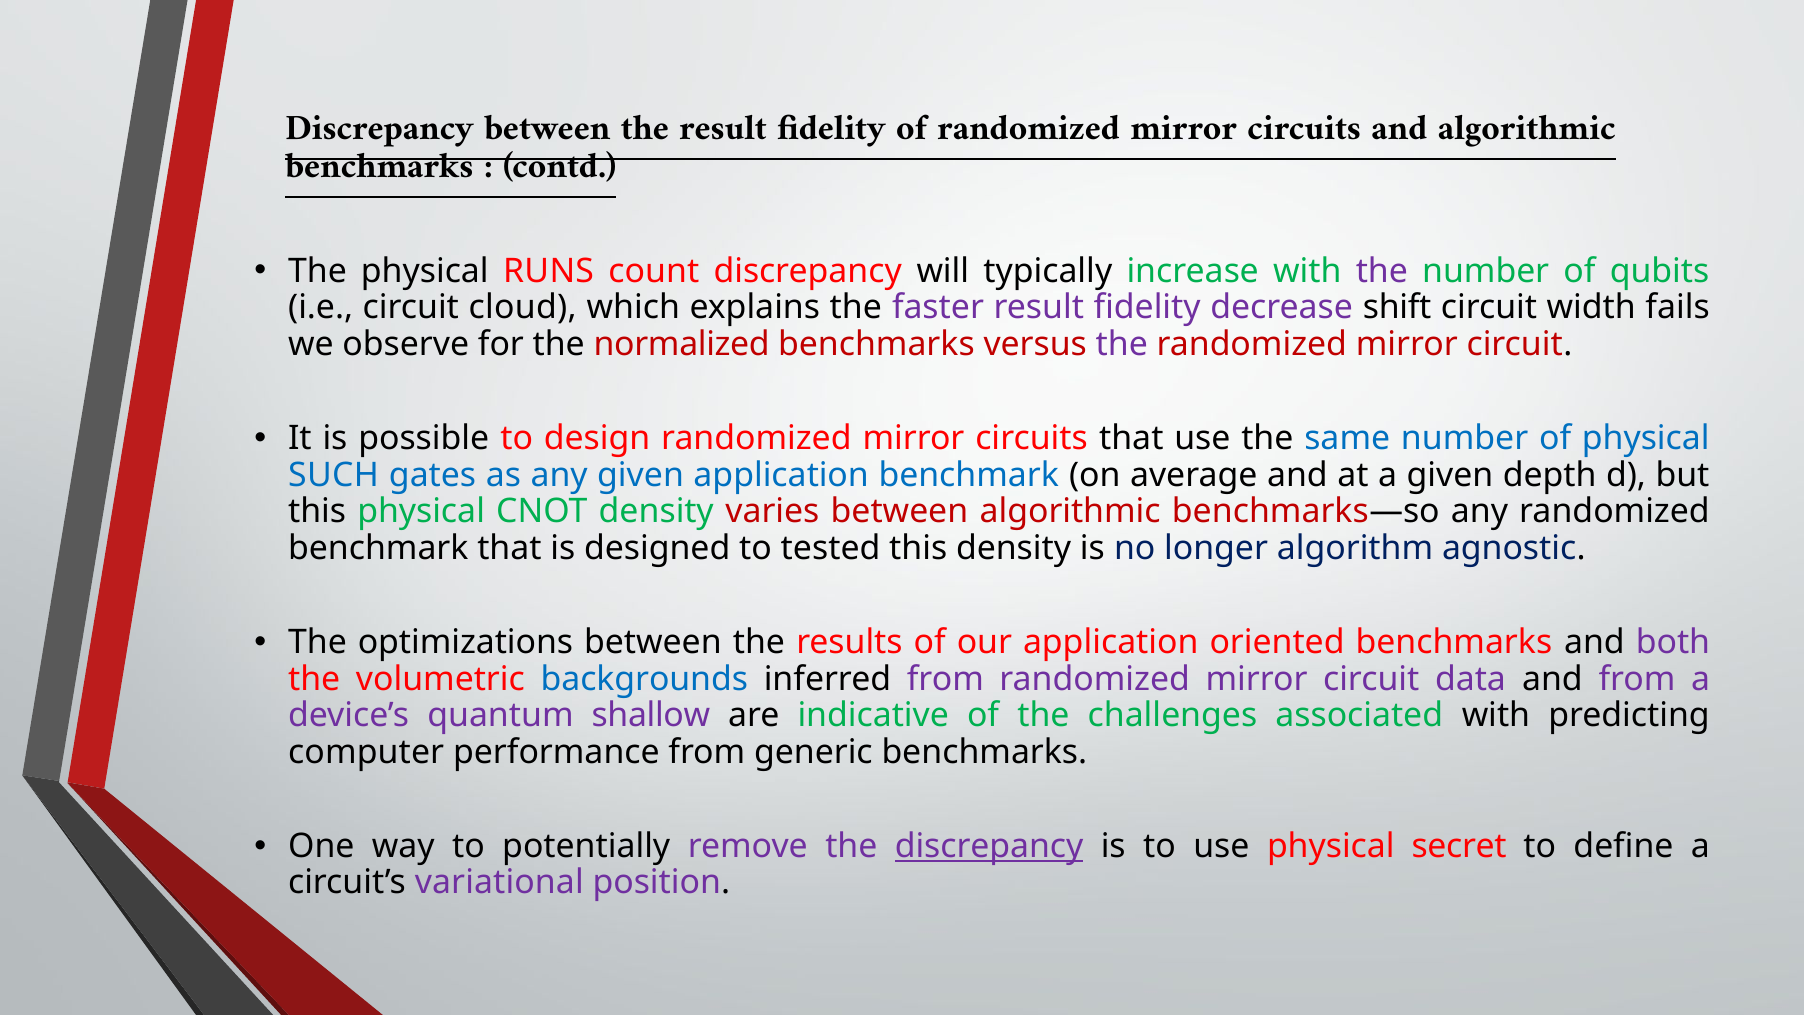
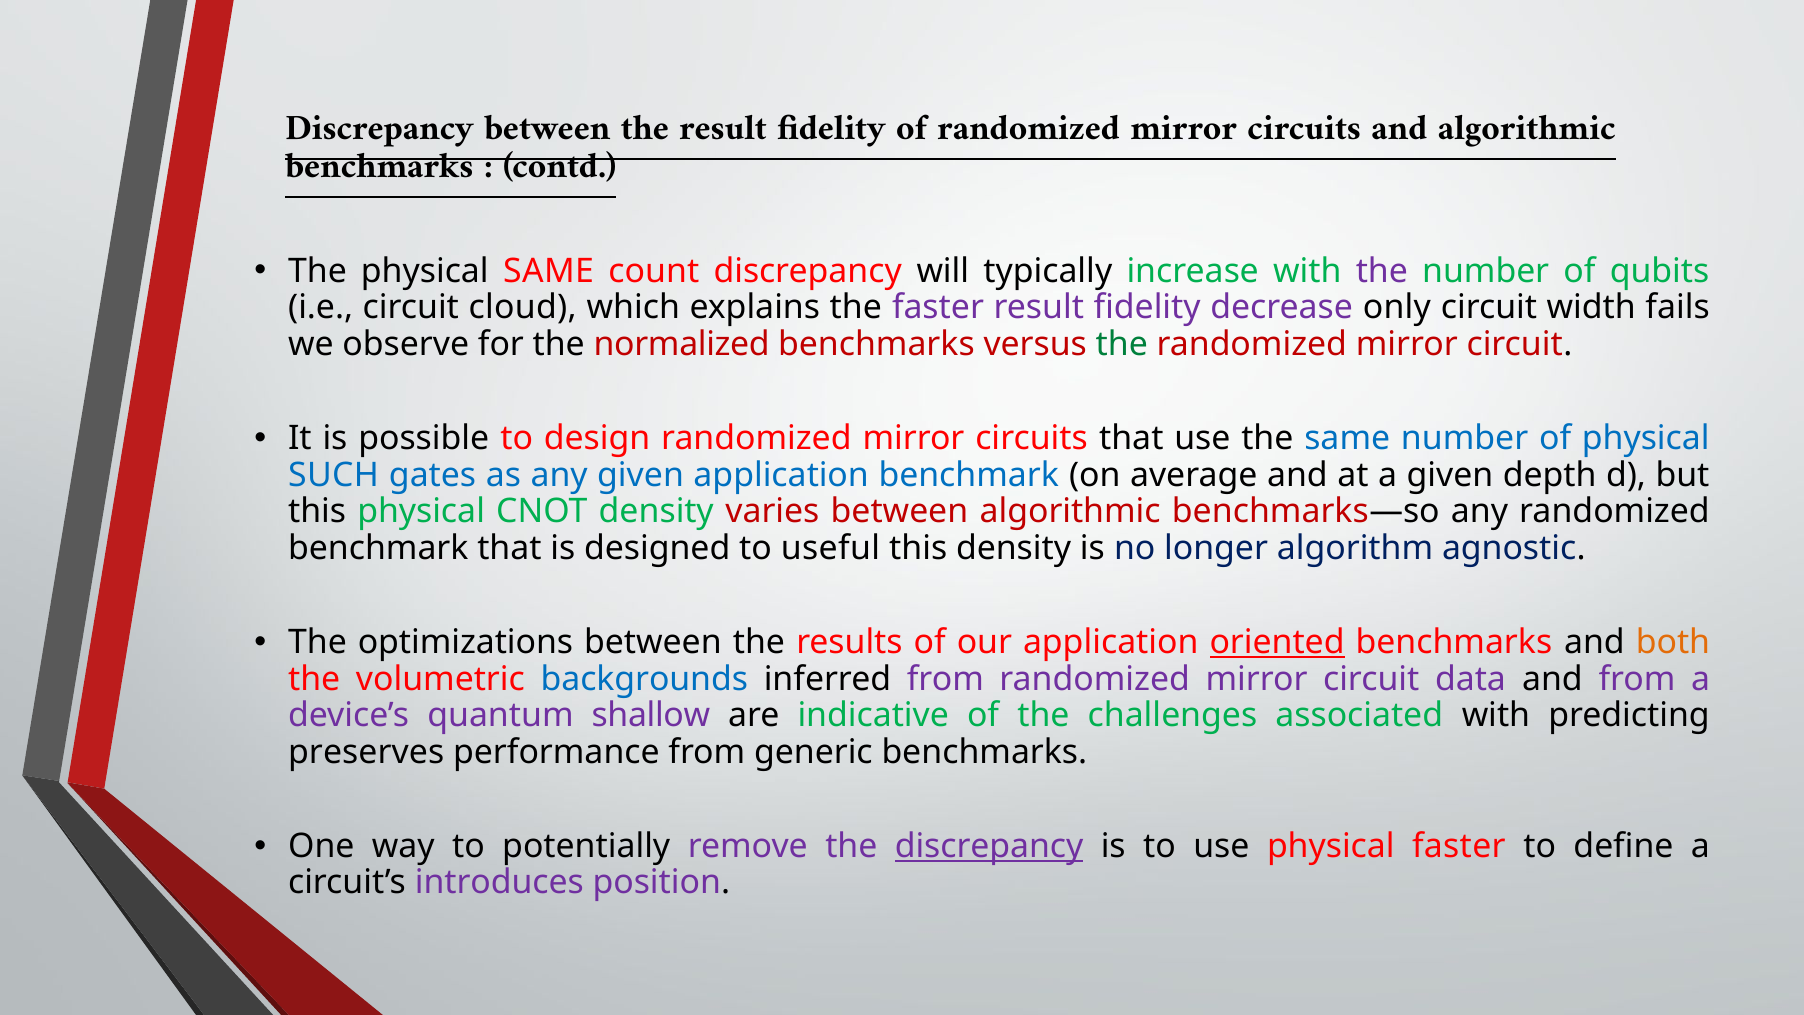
physical RUNS: RUNS -> SAME (549, 271)
shift: shift -> only (1397, 307)
the colour: purple -> green (1122, 344)
tested: tested -> useful (830, 548)
oriented underline: none -> present (1277, 642)
both colour: purple -> orange (1673, 642)
computer: computer -> preserves (366, 752)
physical secret: secret -> faster (1459, 846)
variational: variational -> introduces (499, 883)
